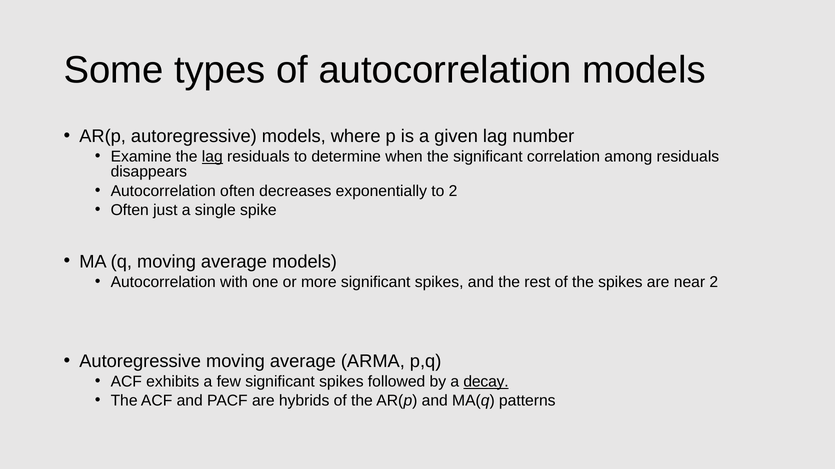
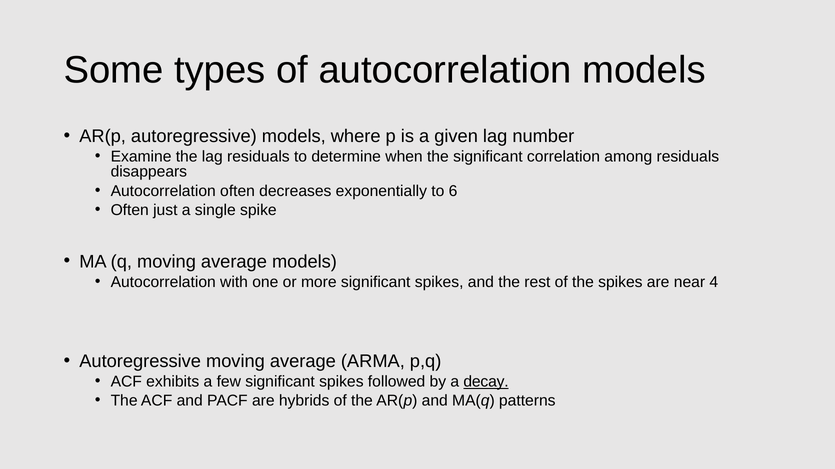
lag underline: present -> none (212, 157)
to 2: 2 -> 6 (453, 191)
near 2: 2 -> 4 (714, 282)
